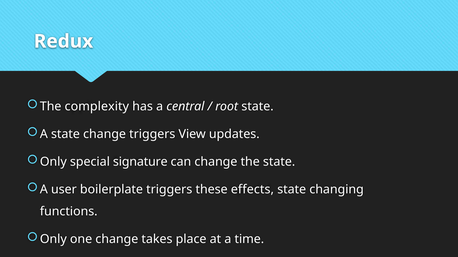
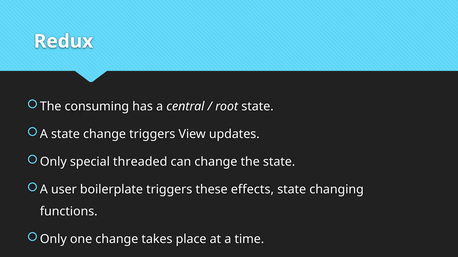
complexity: complexity -> consuming (97, 107)
signature: signature -> threaded (140, 162)
